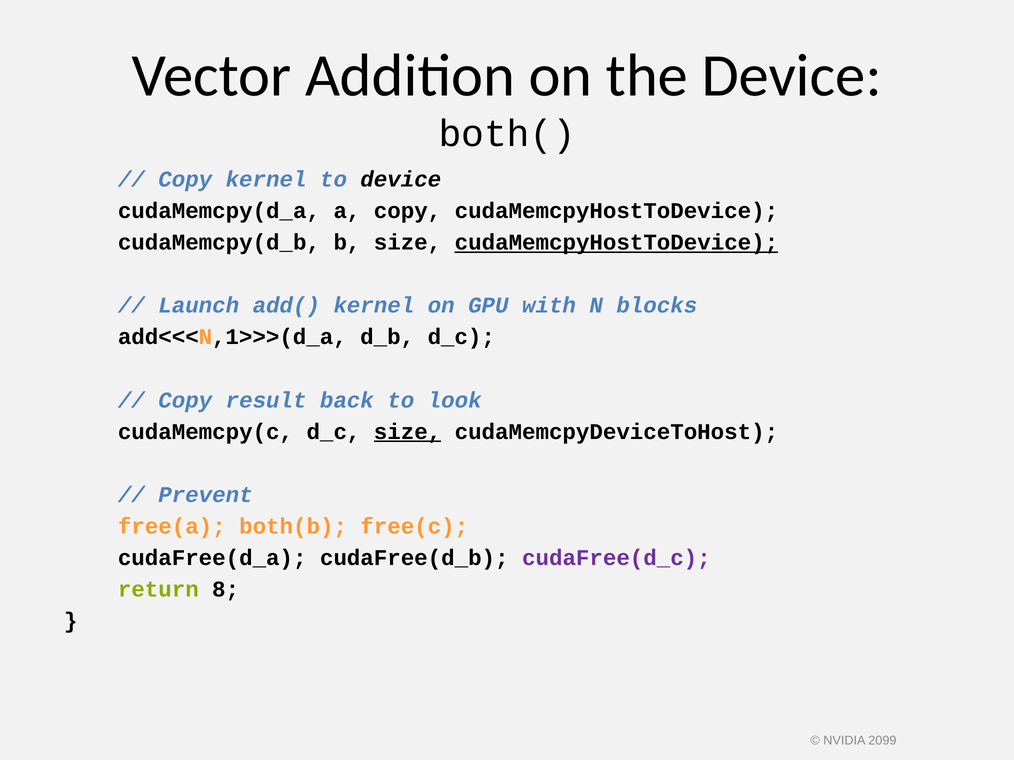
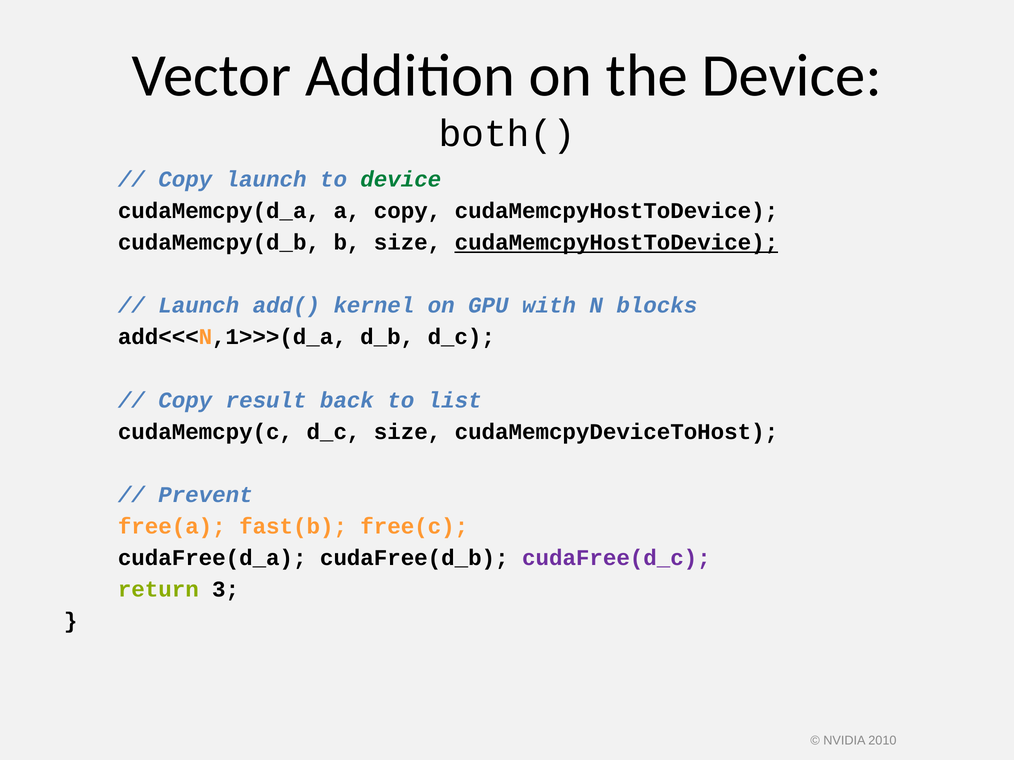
Copy kernel: kernel -> launch (266, 180)
device colour: black -> green (401, 180)
look: look -> list (455, 400)
size underline: present -> none (408, 432)
both(b: both(b -> fast(b (293, 527)
8: 8 -> 3 (226, 590)
2099: 2099 -> 2010 (882, 741)
